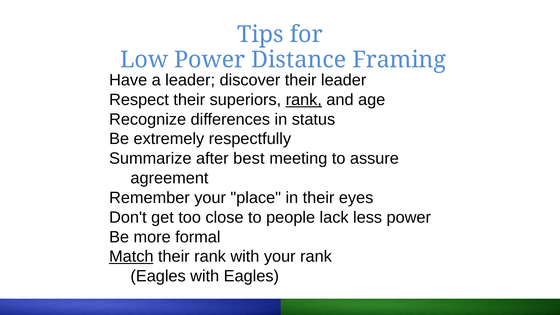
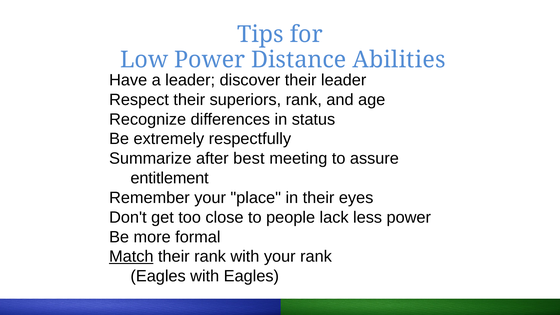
Framing: Framing -> Abilities (399, 60)
rank underline: present -> none (304, 100)
agreement: agreement -> entitlement (170, 178)
